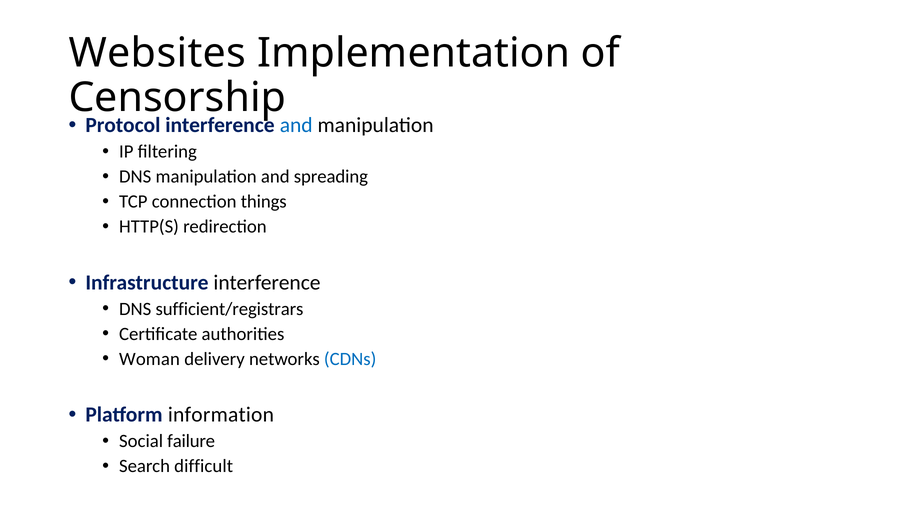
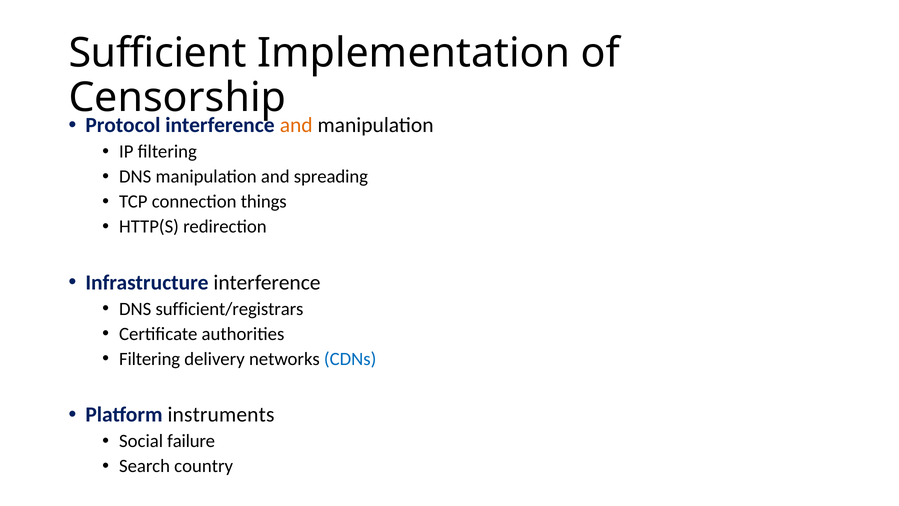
Websites: Websites -> Sufficient (158, 53)
and colour: blue -> orange (296, 125)
Woman: Woman -> Filtering (150, 359)
information: information -> instruments (221, 415)
difficult: difficult -> country (204, 466)
